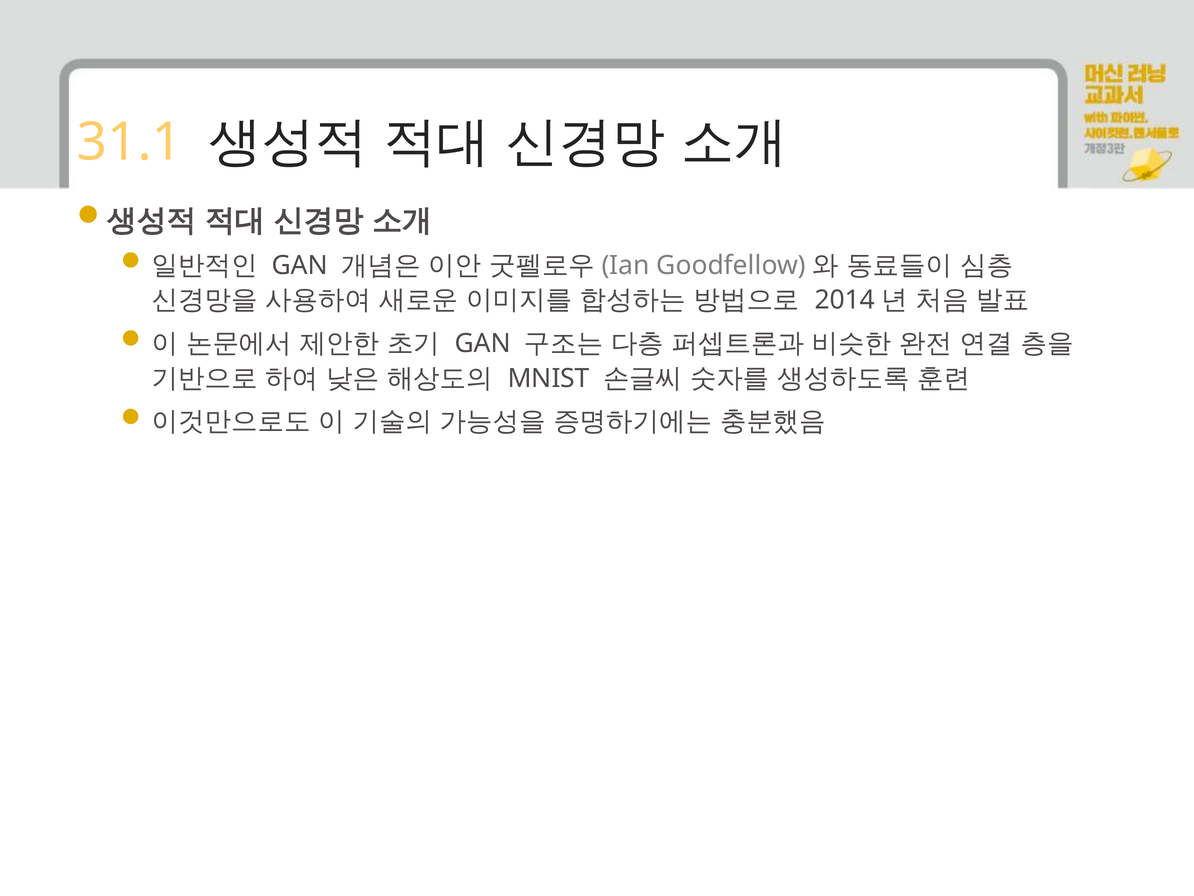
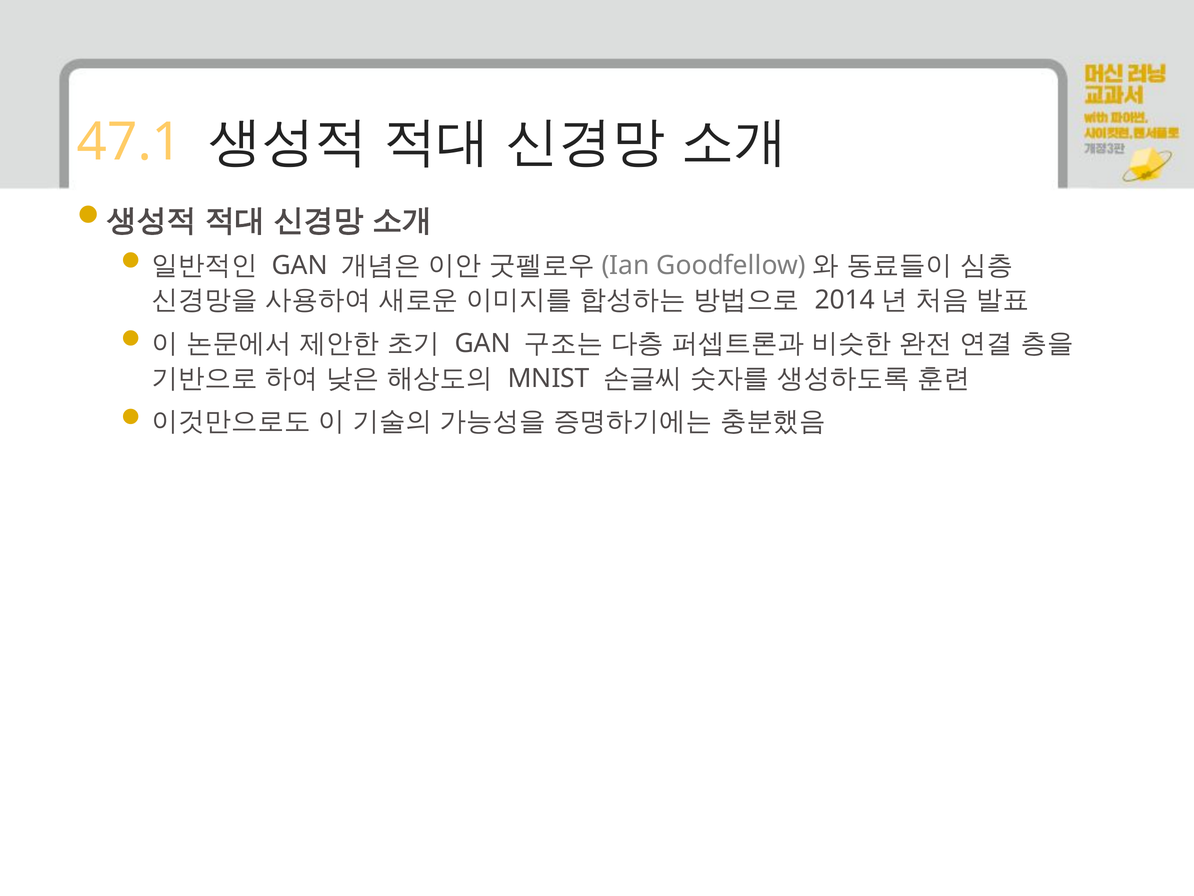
31.1: 31.1 -> 47.1 (129, 142)
